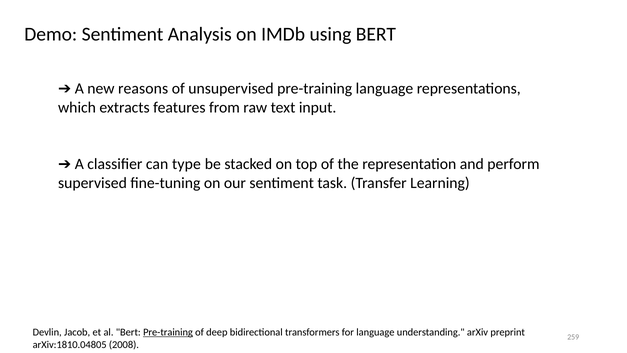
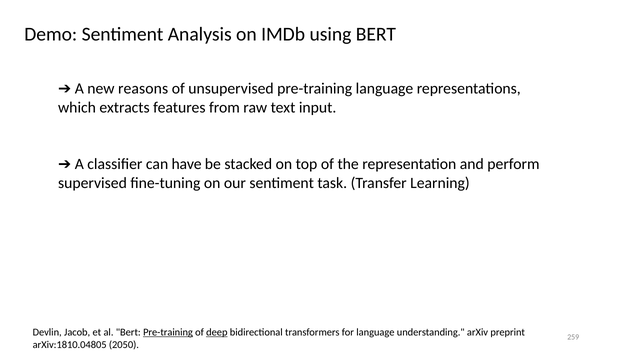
type: type -> have (187, 164)
deep underline: none -> present (217, 332)
2008: 2008 -> 2050 (124, 344)
